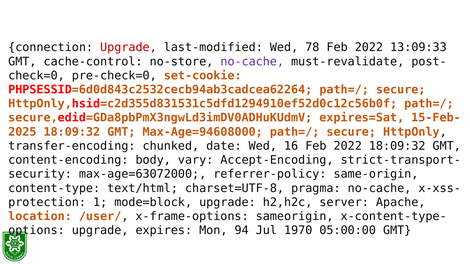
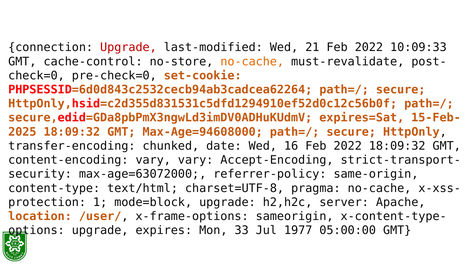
78: 78 -> 21 (312, 47)
13:09:33: 13:09:33 -> 10:09:33 (418, 47)
no-cache colour: purple -> orange (252, 62)
content-encoding body: body -> vary (153, 160)
94: 94 -> 33 (242, 231)
1970: 1970 -> 1977 (298, 231)
